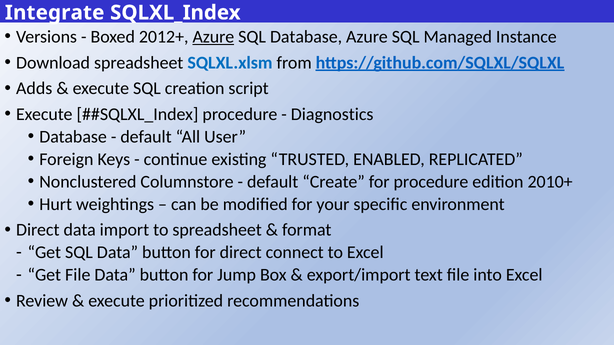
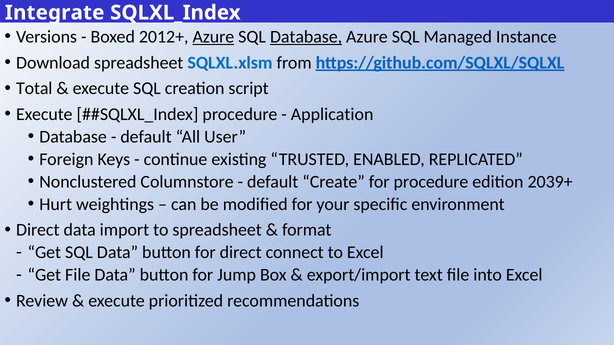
Database underline: none -> present (306, 37)
Adds: Adds -> Total (34, 89)
Diagnostics: Diagnostics -> Application (332, 114)
2010+: 2010+ -> 2039+ (550, 182)
